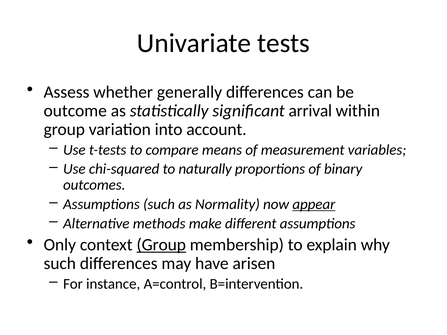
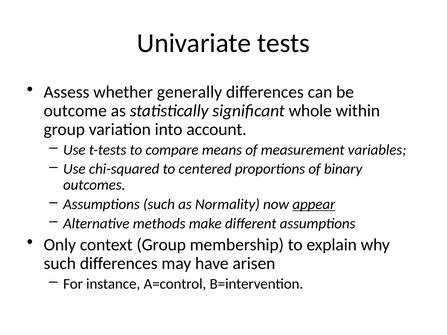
arrival: arrival -> whole (310, 111)
naturally: naturally -> centered (205, 169)
Group underline: present -> none (161, 245)
